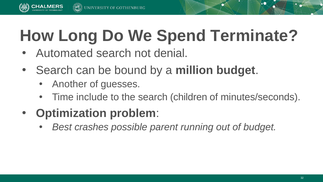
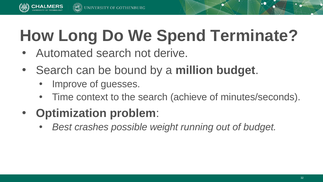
denial: denial -> derive (171, 53)
Another: Another -> Improve (70, 84)
include: include -> context (92, 97)
children: children -> achieve (189, 97)
parent: parent -> weight (164, 127)
